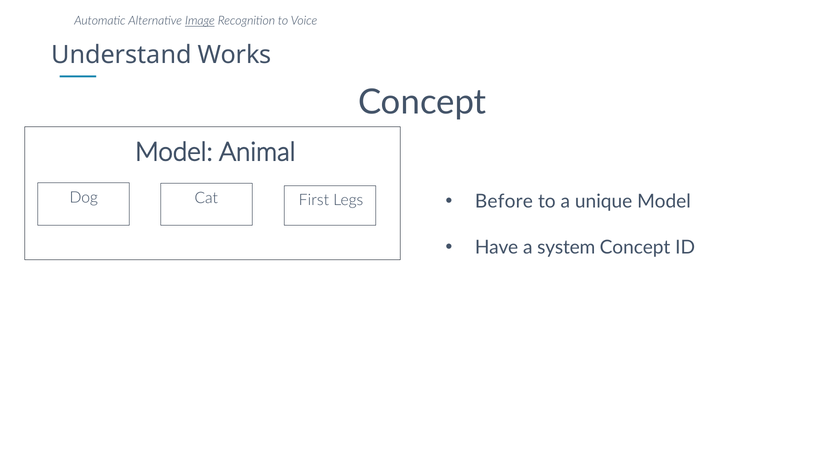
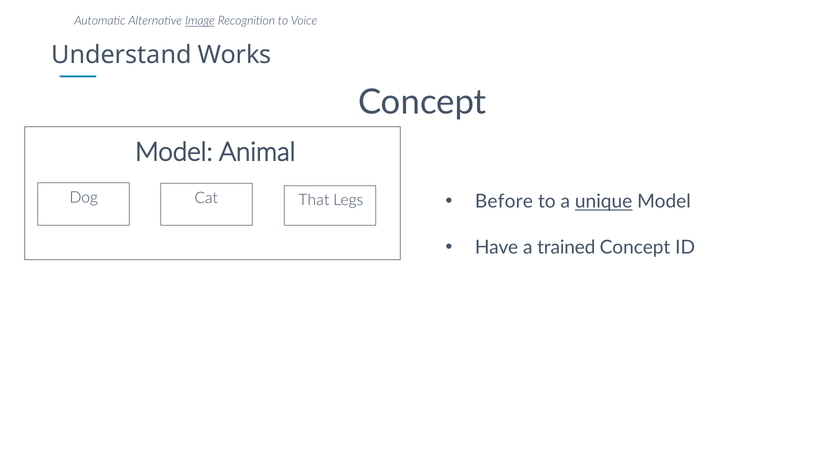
First: First -> That (314, 200)
unique underline: none -> present (604, 202)
system: system -> trained (566, 248)
